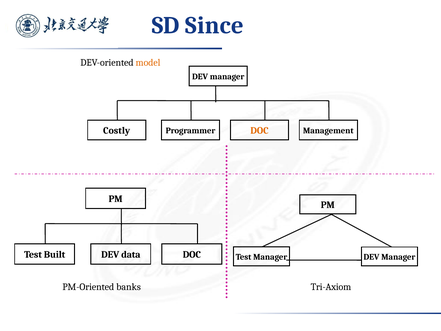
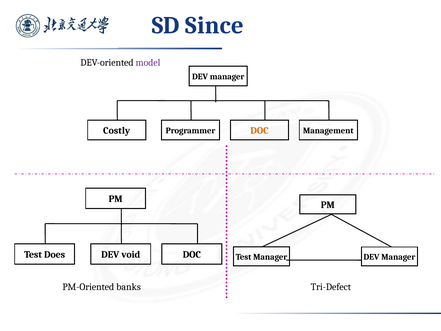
model colour: orange -> purple (148, 63)
Built: Built -> Does (55, 255)
data: data -> void (131, 255)
Tri-Axiom: Tri-Axiom -> Tri-Defect (331, 287)
